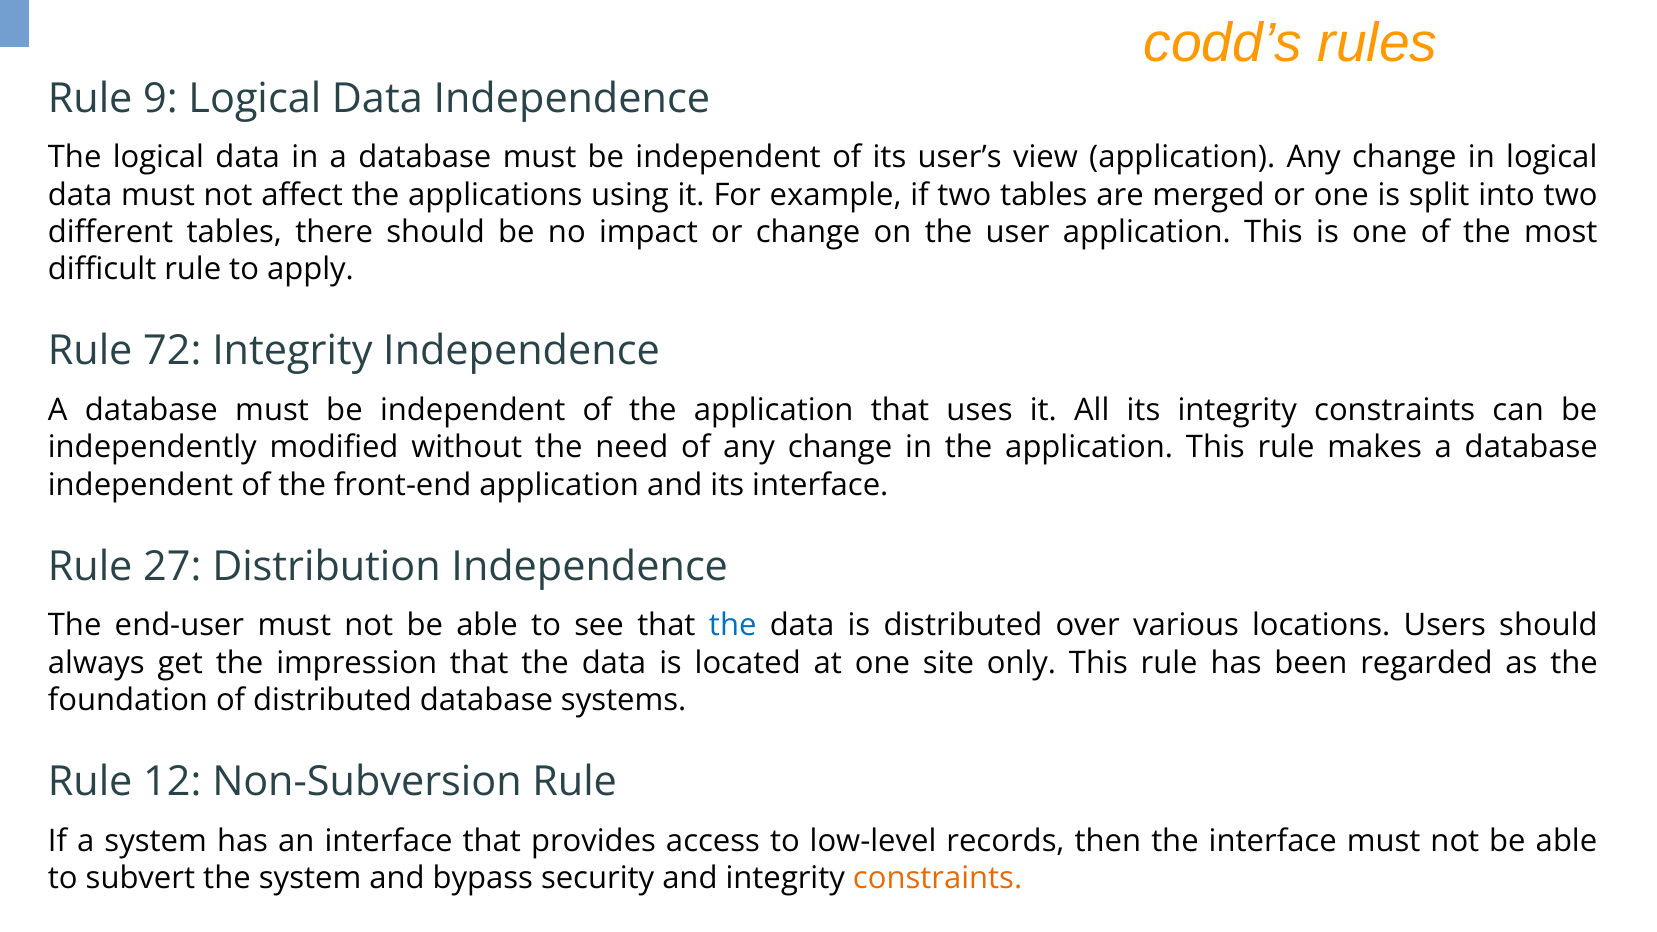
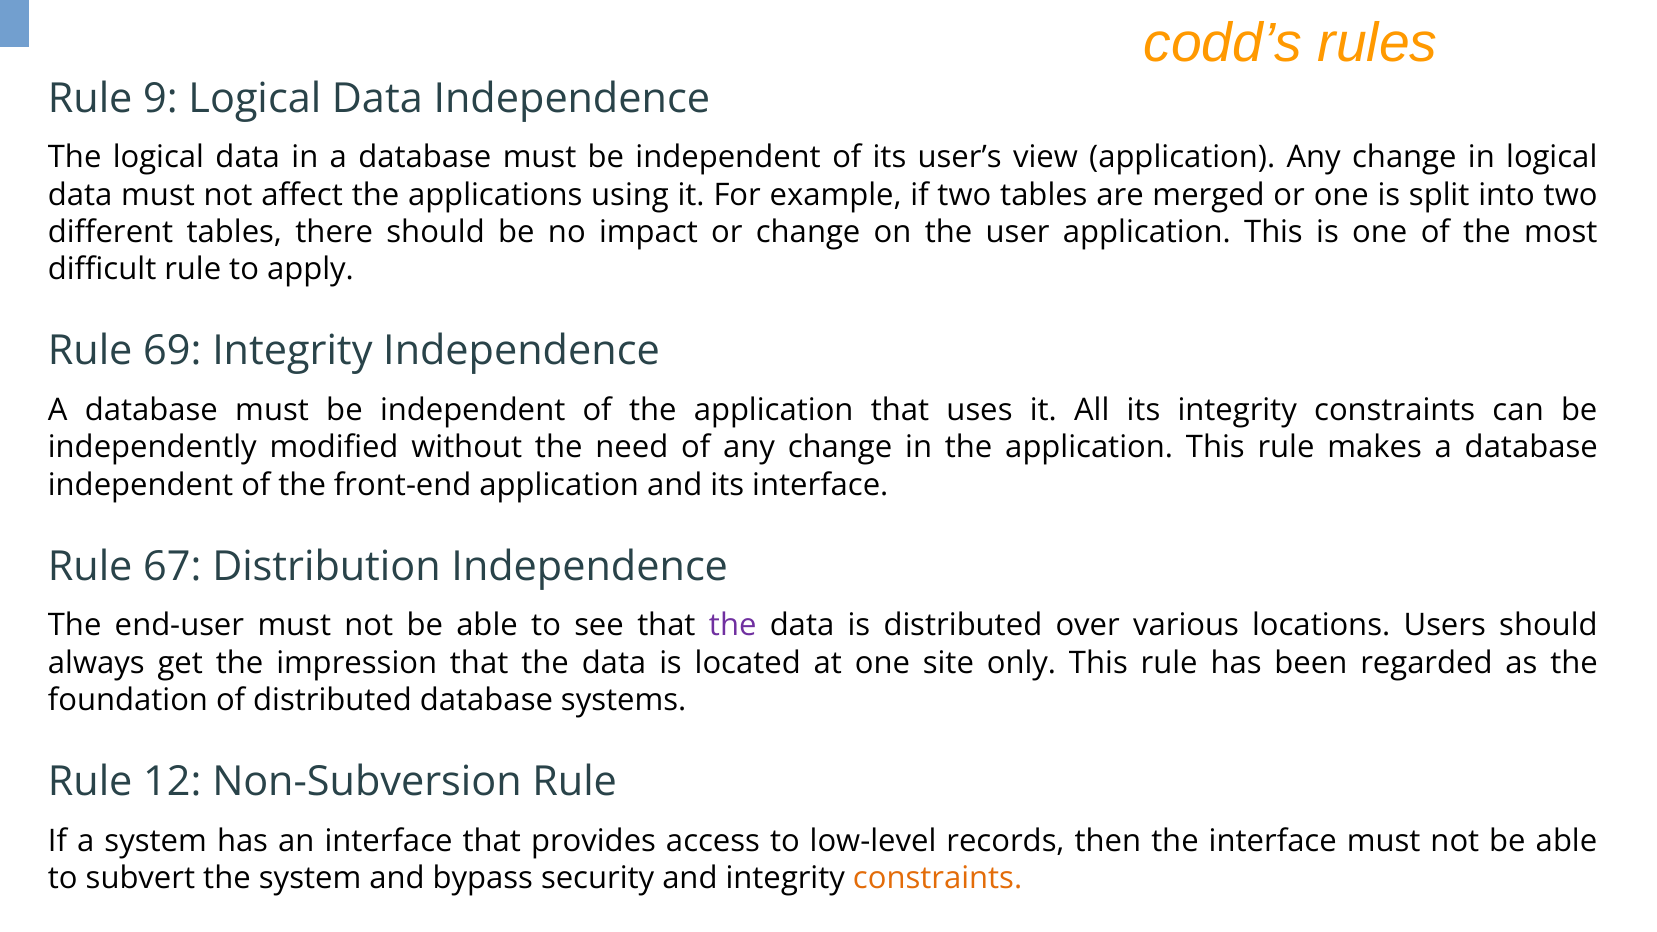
72: 72 -> 69 (172, 351)
27: 27 -> 67 (172, 566)
the colour: blue -> purple (733, 626)
